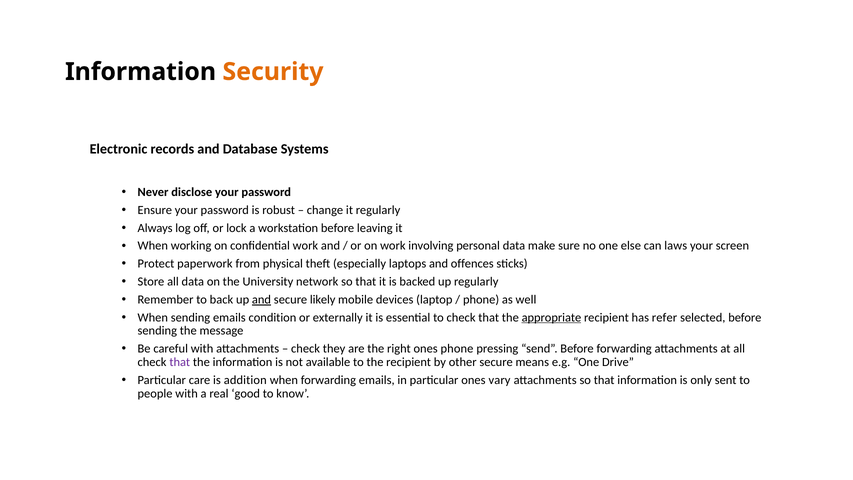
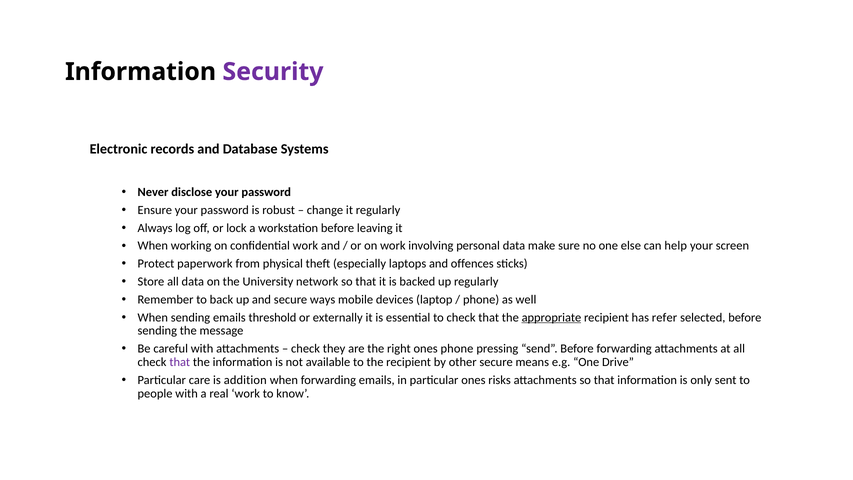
Security colour: orange -> purple (273, 72)
laws: laws -> help (676, 246)
and underline: present -> none (261, 299)
likely: likely -> ways (323, 299)
condition: condition -> threshold (272, 317)
vary: vary -> risks (500, 380)
real good: good -> work (246, 393)
